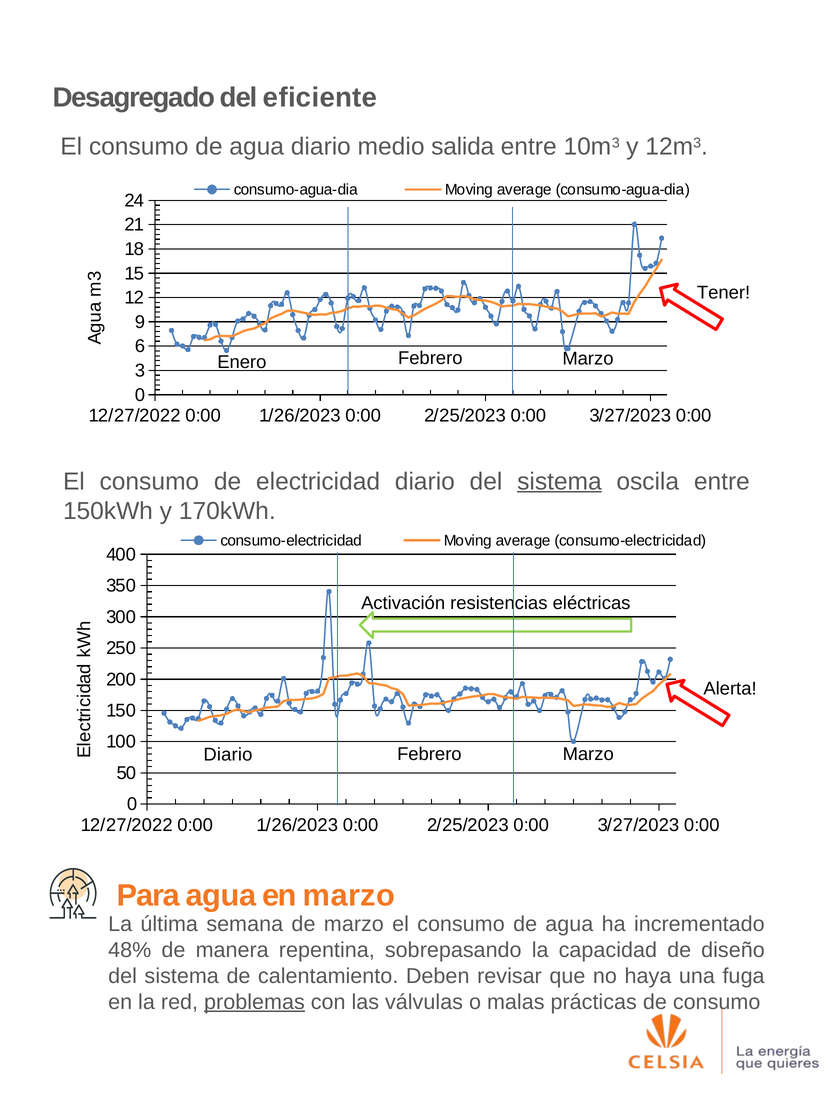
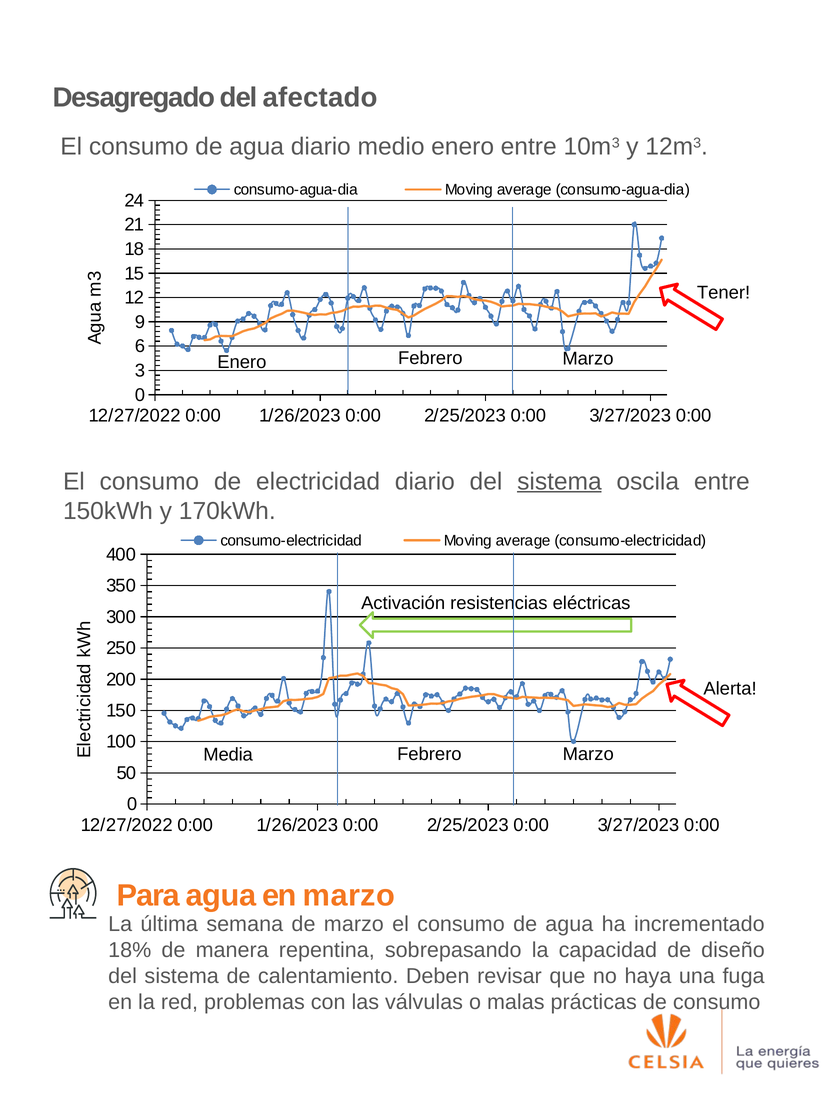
eficiente: eficiente -> afectado (320, 98)
medio salida: salida -> enero (463, 147)
Diario: Diario -> Media (228, 755)
48%: 48% -> 18% (130, 950)
problemas underline: present -> none (254, 1002)
